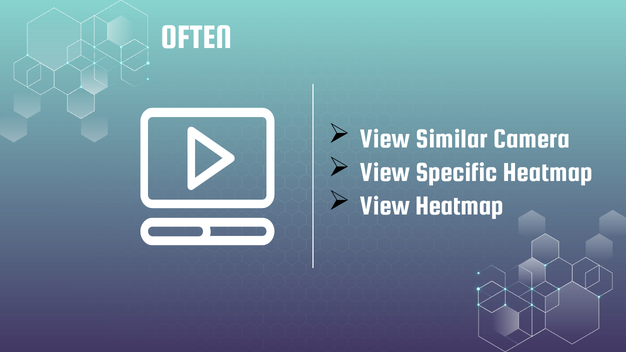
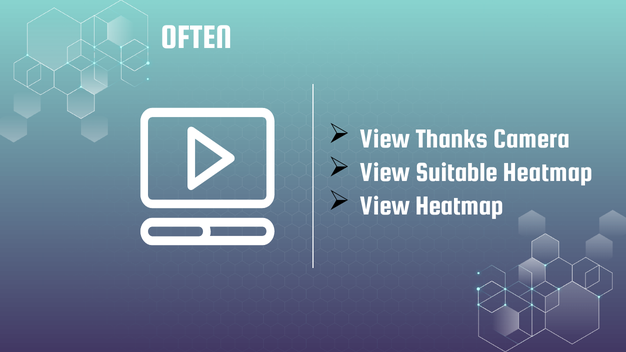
Similar: Similar -> Thanks (452, 139)
Specific: Specific -> Suitable (456, 172)
